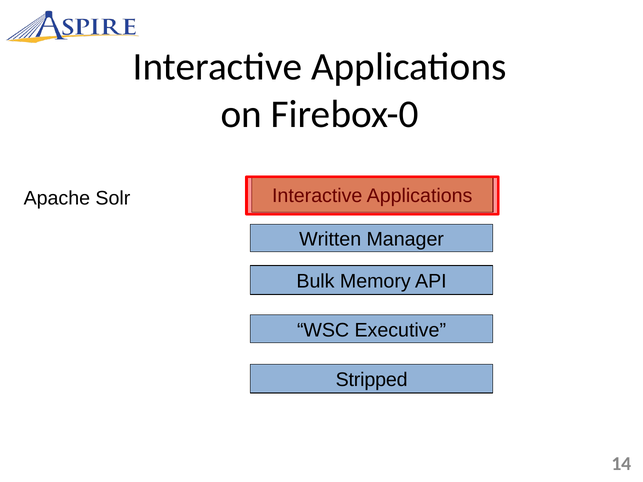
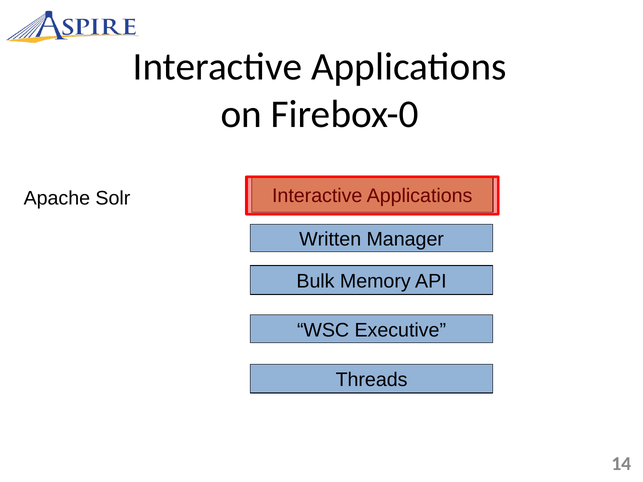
Stripped: Stripped -> Threads (372, 380)
